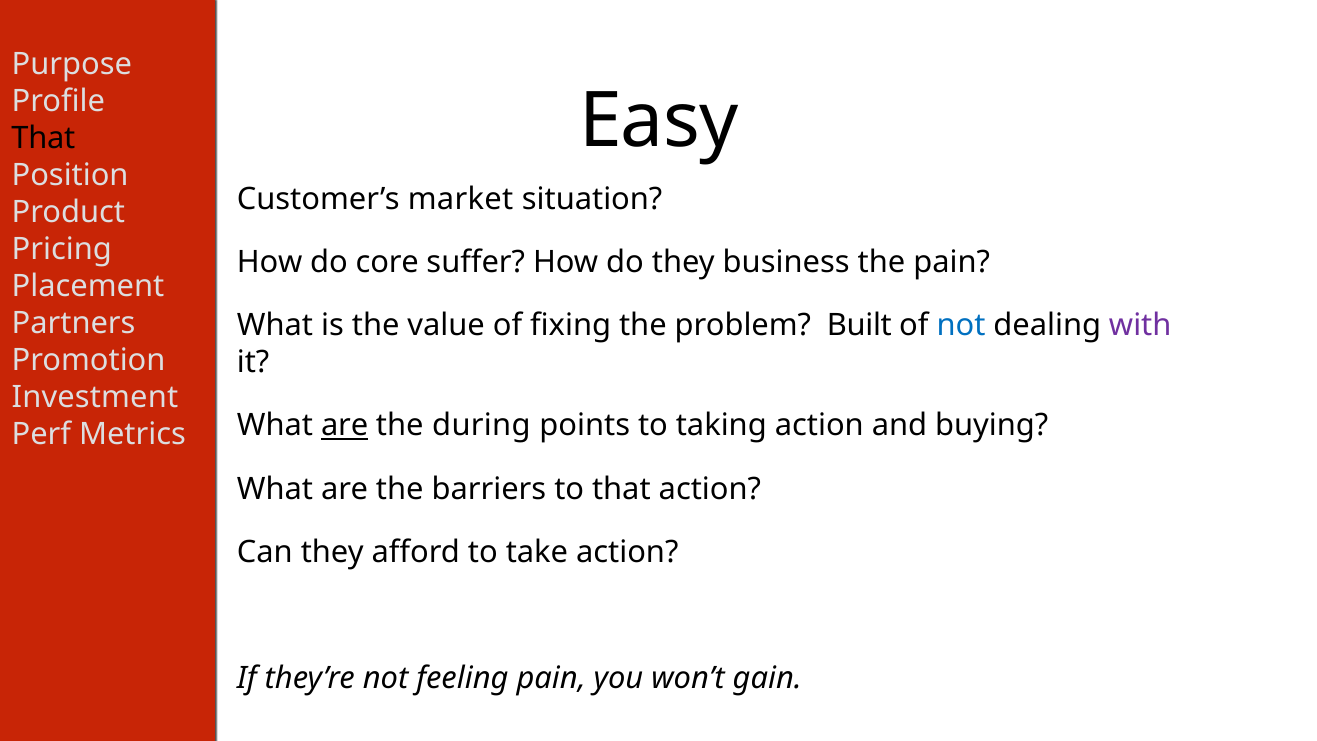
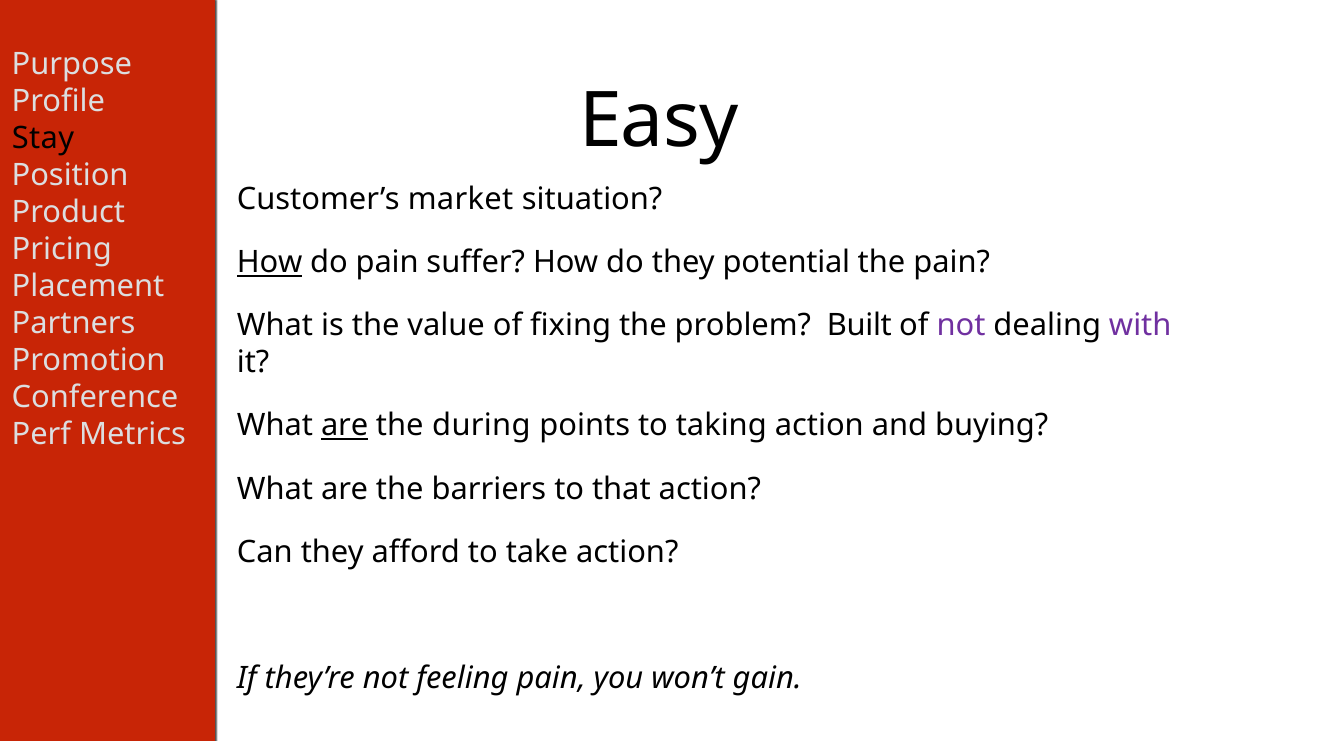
That: That -> Stay (43, 138)
How underline: none -> present (270, 262)
do core: core -> pain (387, 262)
business: business -> potential (786, 262)
not colour: blue -> purple (961, 325)
Investment: Investment -> Conference (95, 398)
